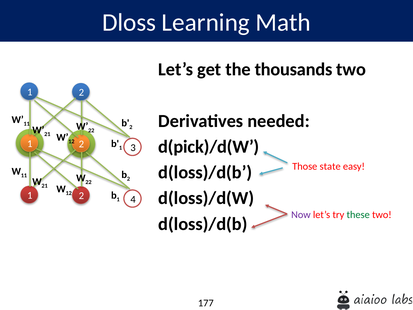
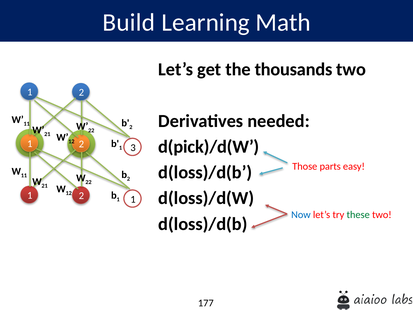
Dloss: Dloss -> Build (129, 23)
state: state -> parts (330, 166)
4: 4 -> 1 (133, 199)
Now colour: purple -> blue (301, 214)
